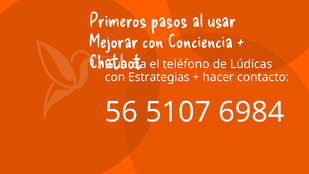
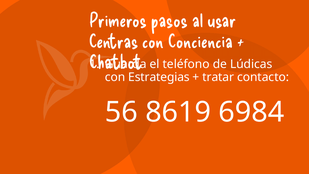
Mejorar: Mejorar -> Centras (114, 42)
hacer: hacer -> tratar (218, 77)
5107: 5107 -> 8619 (178, 112)
